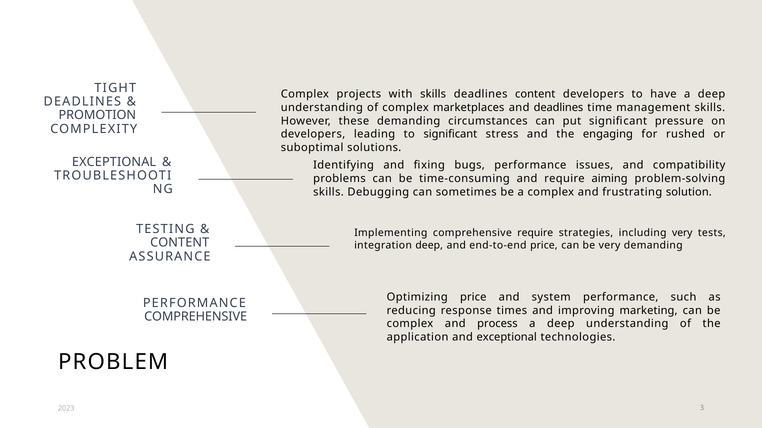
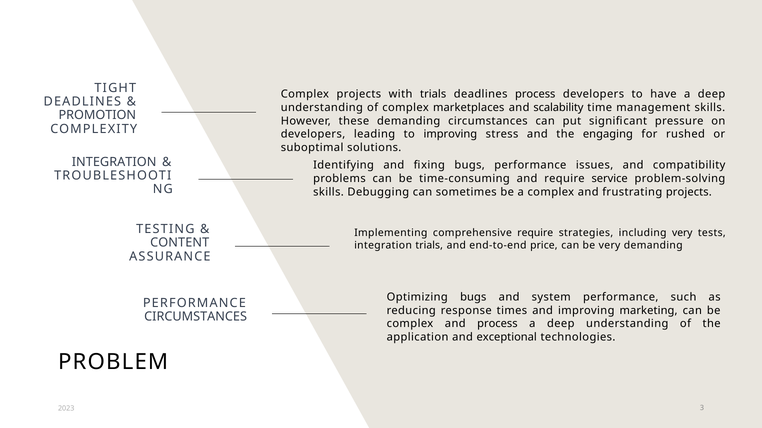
with skills: skills -> trials (433, 94)
deadlines content: content -> process (535, 94)
and deadlines: deadlines -> scalability (558, 108)
to significant: significant -> improving (450, 134)
EXCEPTIONAL: EXCEPTIONAL -> INTEGRATION (114, 162)
aiming: aiming -> service (610, 179)
frustrating solution: solution -> projects (689, 192)
integration deep: deep -> trials (429, 245)
Optimizing price: price -> bugs (473, 298)
COMPREHENSIVE: COMPREHENSIVE -> CIRCUMSTANCES (196, 317)
